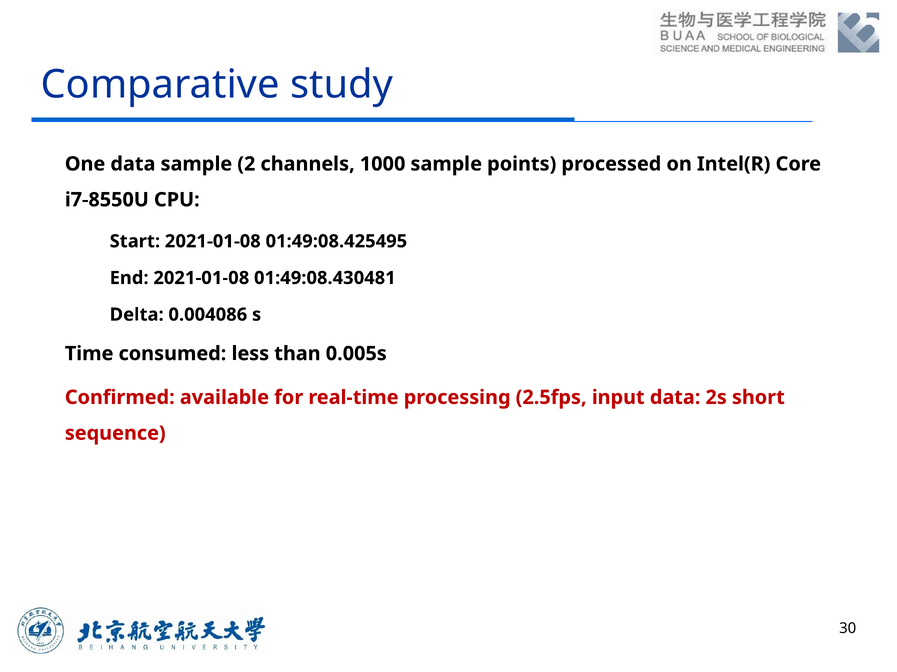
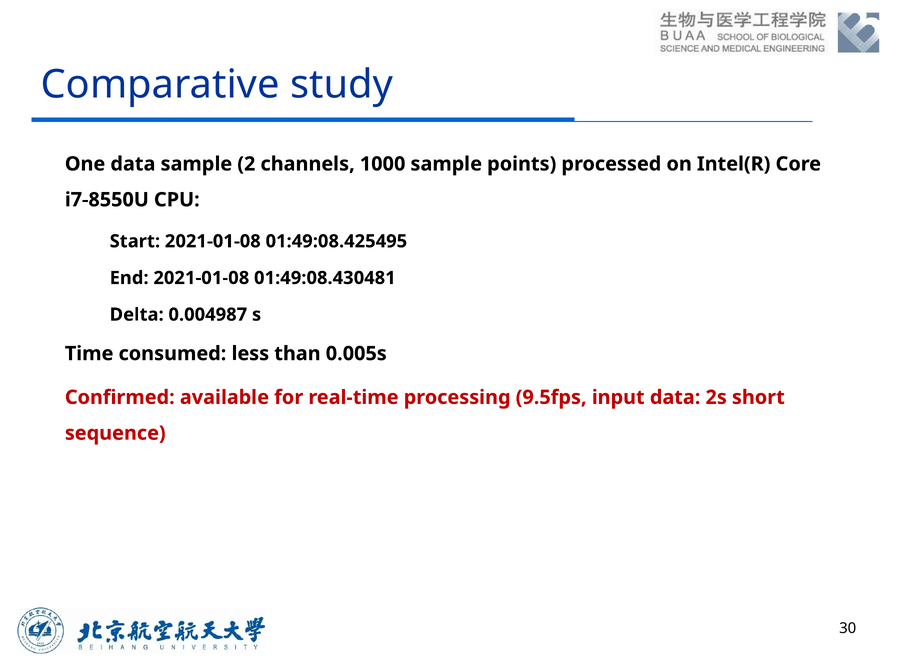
0.004086: 0.004086 -> 0.004987 (208, 315)
2.5fps: 2.5fps -> 9.5fps (551, 398)
